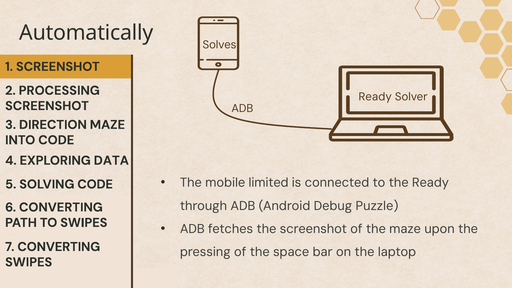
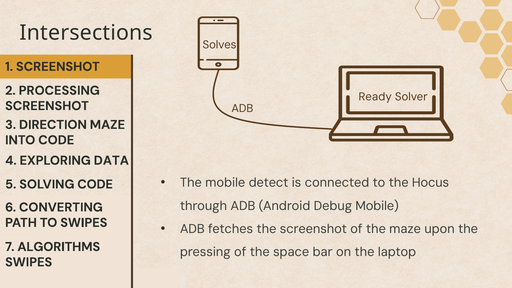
Automatically: Automatically -> Intersections (86, 33)
limited: limited -> detect (269, 183)
the Ready: Ready -> Hocus (430, 183)
Debug Puzzle: Puzzle -> Mobile (377, 206)
7 CONVERTING: CONVERTING -> ALGORITHMS (59, 247)
